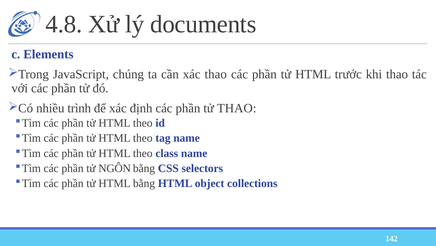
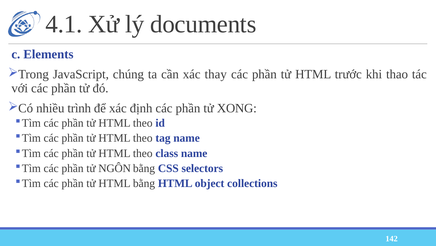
4.8: 4.8 -> 4.1 (64, 24)
xác thao: thao -> thay (216, 74)
tử THAO: THAO -> XONG (237, 108)
